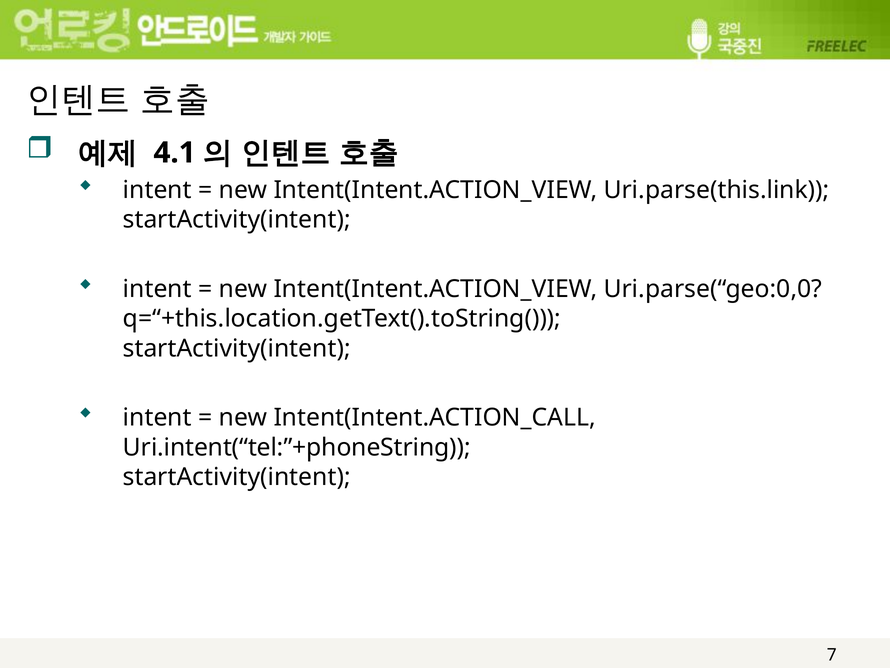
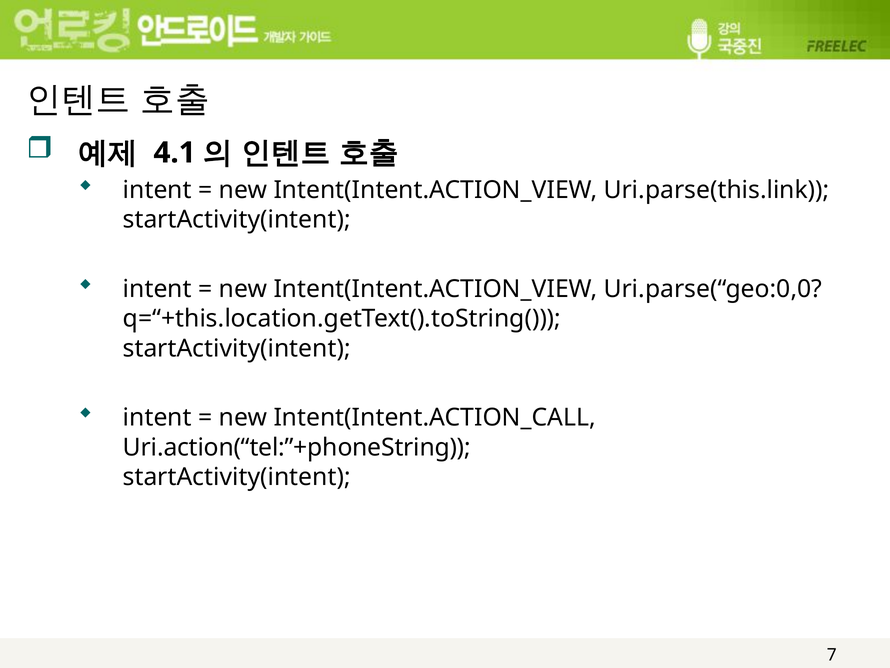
Uri.intent(“tel:”+phoneString: Uri.intent(“tel:”+phoneString -> Uri.action(“tel:”+phoneString (297, 447)
